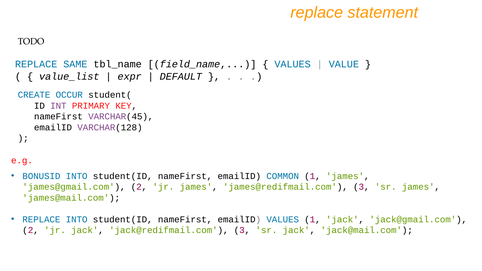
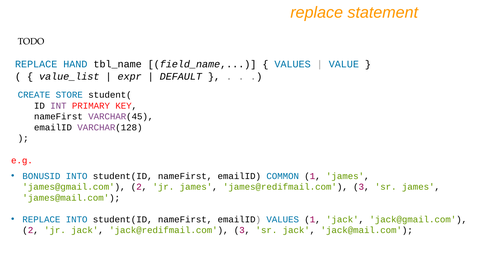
SAME: SAME -> HAND (75, 64)
OCCUR: OCCUR -> STORE (69, 95)
